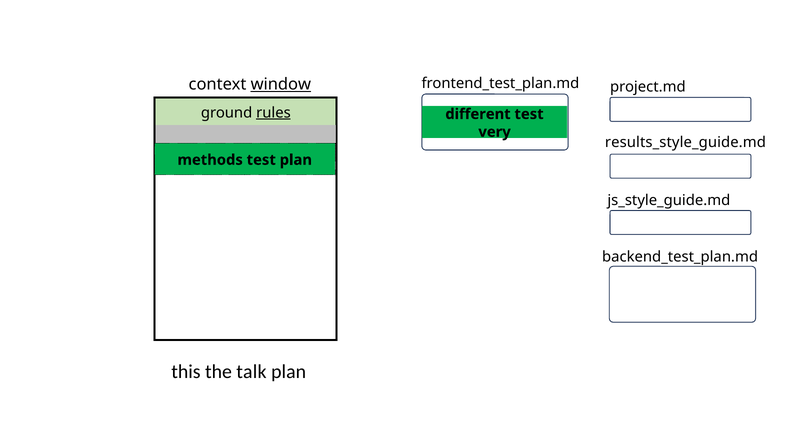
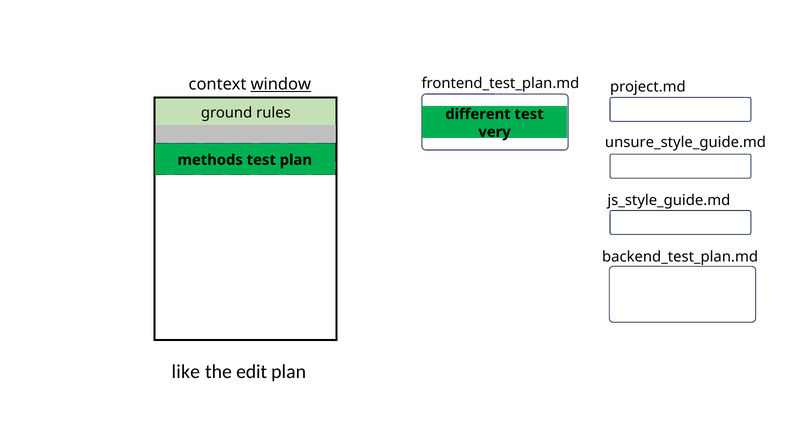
rules underline: present -> none (273, 113)
results_style_guide.md: results_style_guide.md -> unsure_style_guide.md (685, 143)
this: this -> like (186, 372)
talk: talk -> edit (252, 372)
